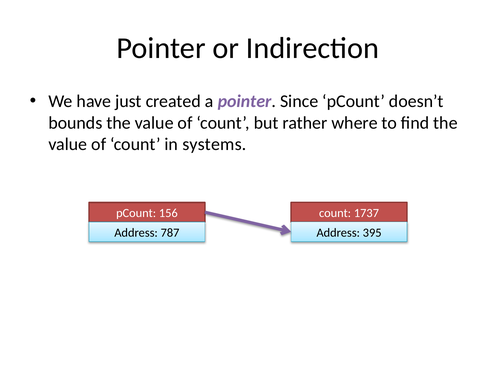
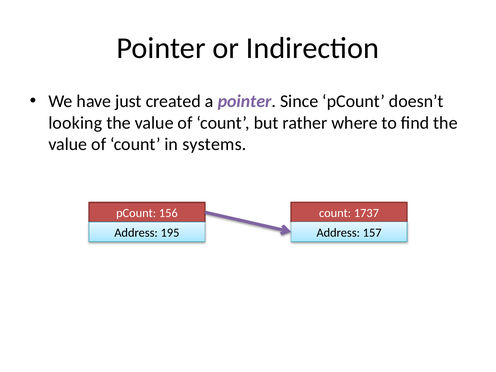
bounds: bounds -> looking (75, 123)
787: 787 -> 195 (170, 233)
395: 395 -> 157 (372, 233)
